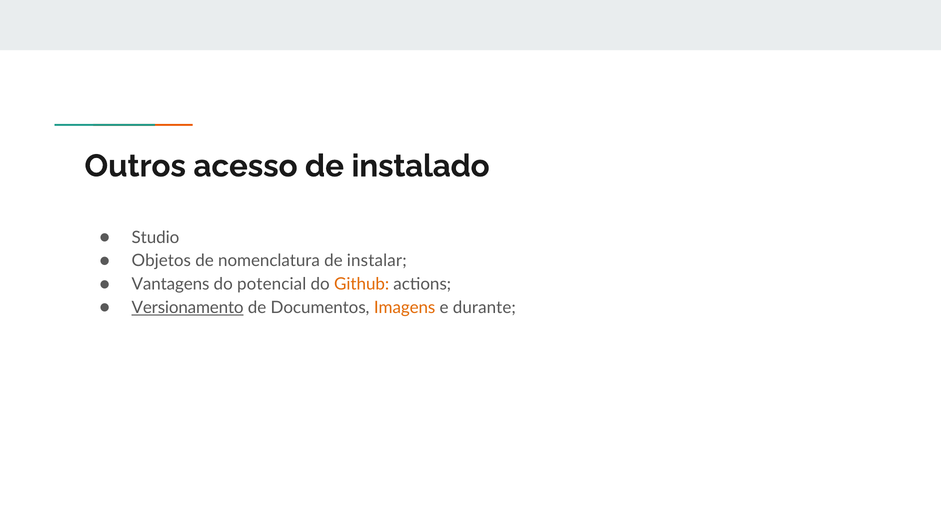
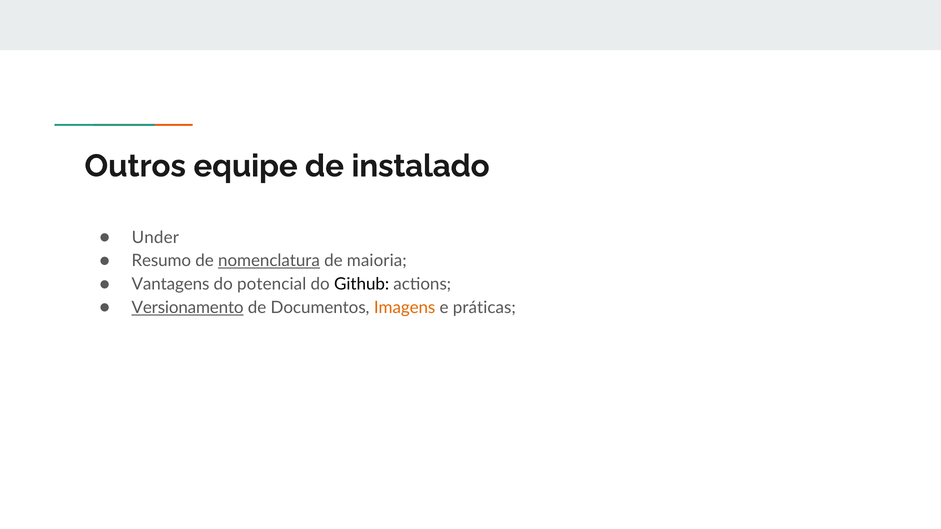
acesso: acesso -> equipe (246, 166)
Studio: Studio -> Under (155, 238)
Objetos: Objetos -> Resumo (161, 261)
nomenclatura underline: none -> present (269, 261)
instalar: instalar -> maioria (377, 261)
Github colour: orange -> black (362, 284)
durante: durante -> práticas (484, 308)
